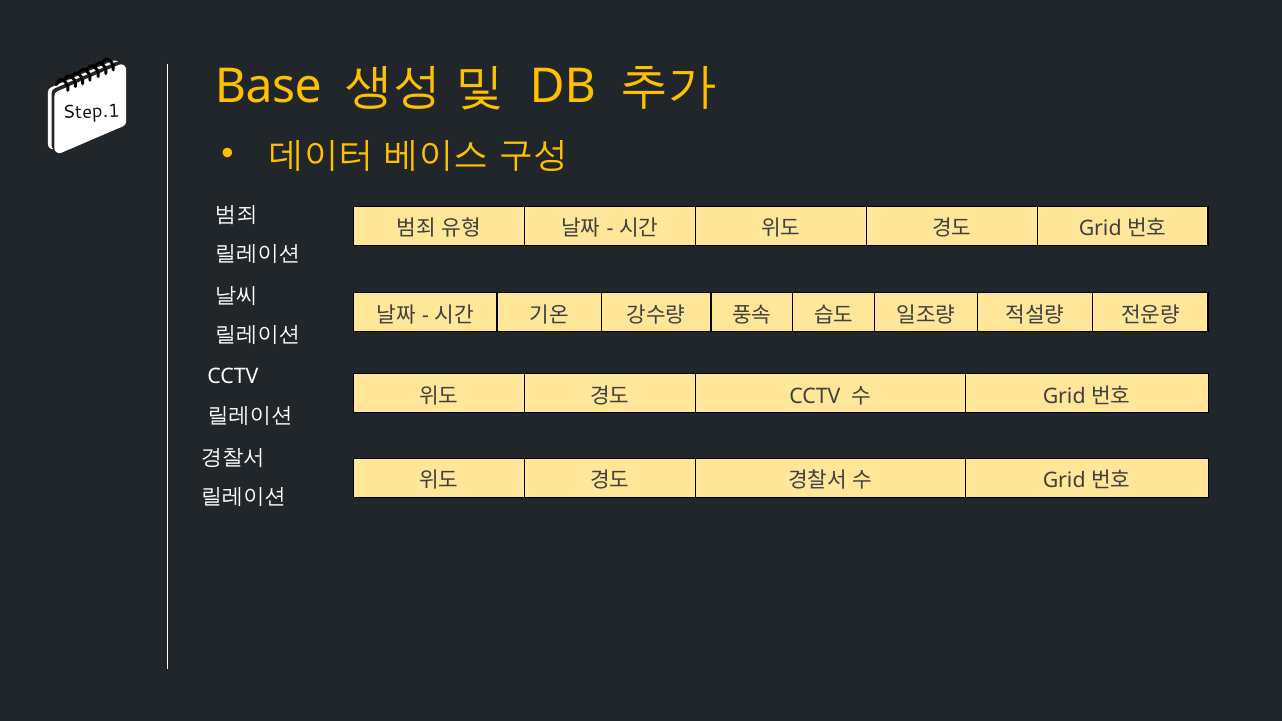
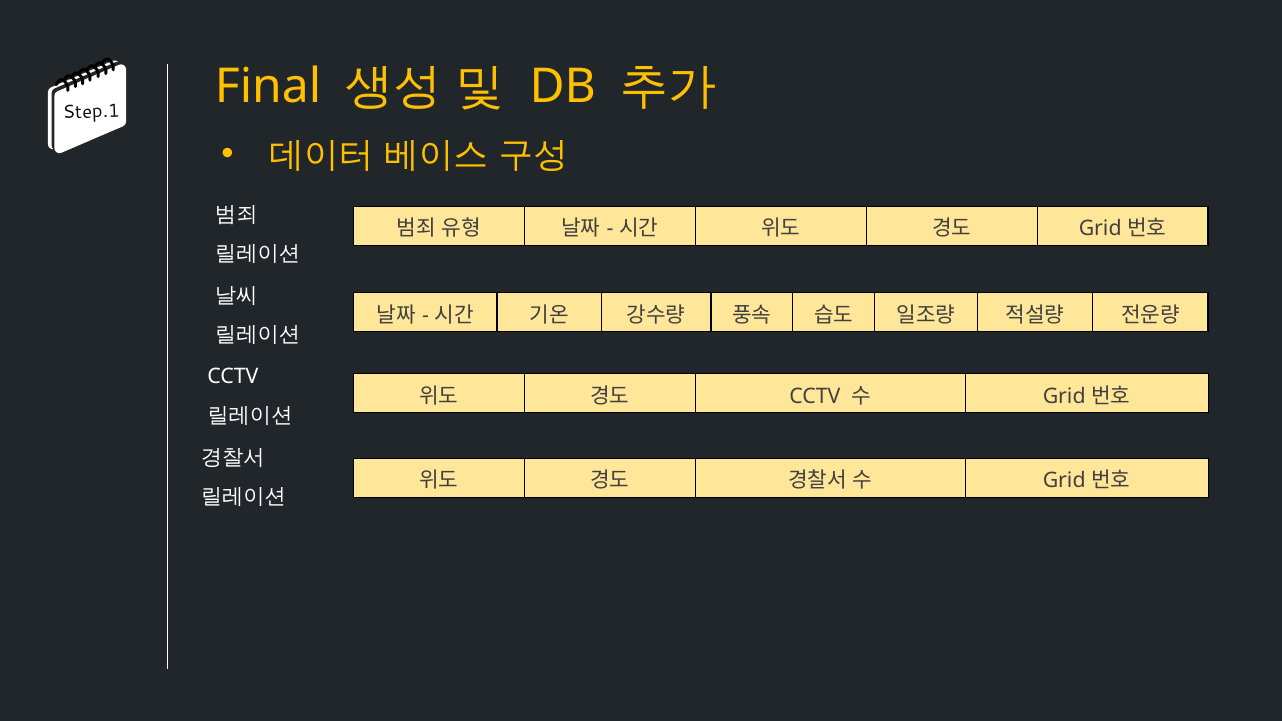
Base: Base -> Final (268, 87)
